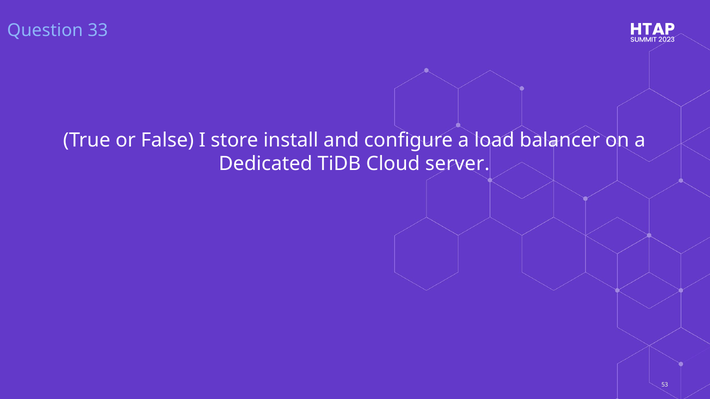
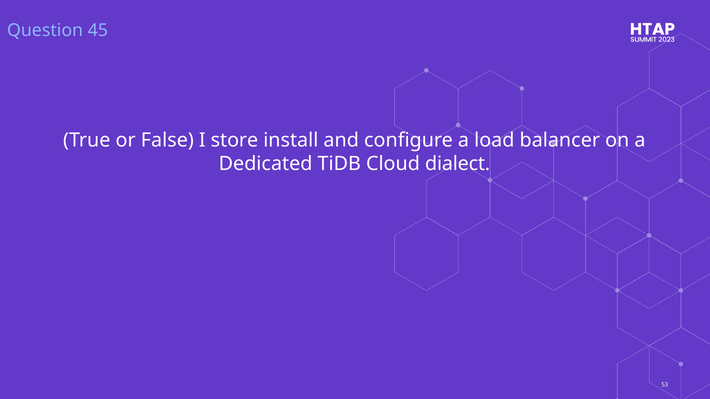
33: 33 -> 45 (98, 30)
server: server -> dialect (458, 164)
